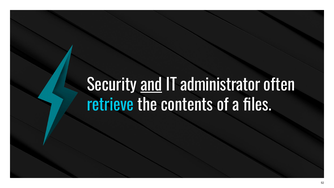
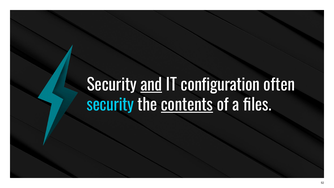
administrator: administrator -> configuration (220, 85)
retrieve: retrieve -> security (110, 105)
contents underline: none -> present (187, 105)
